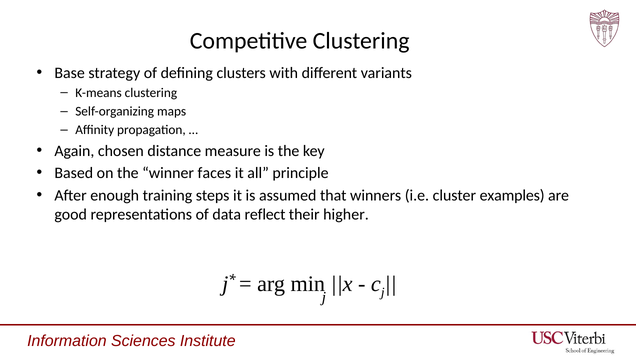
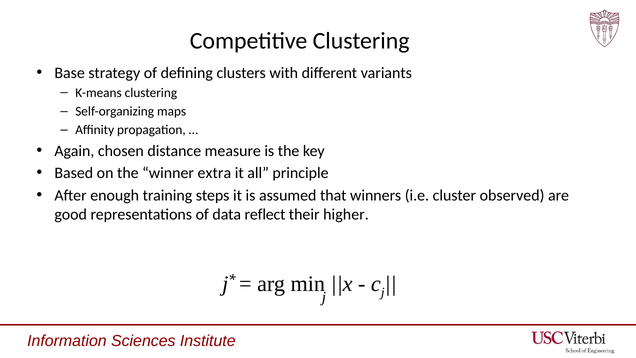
faces: faces -> extra (214, 173)
examples: examples -> observed (512, 195)
